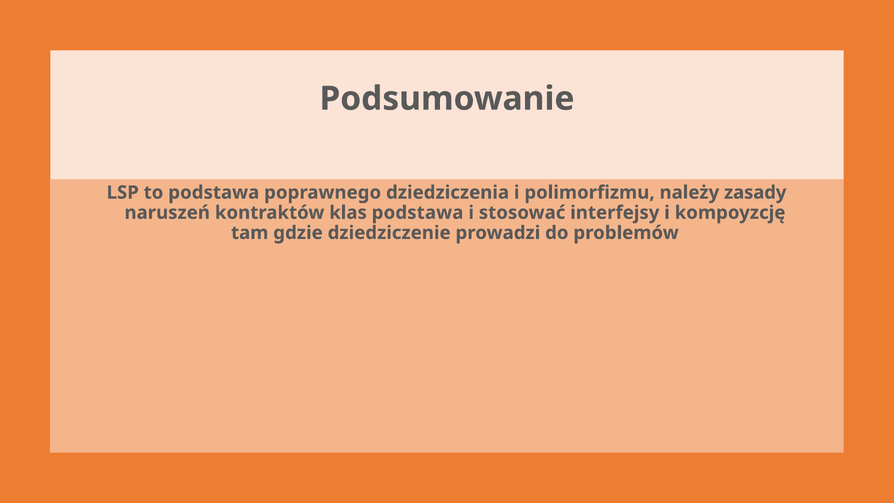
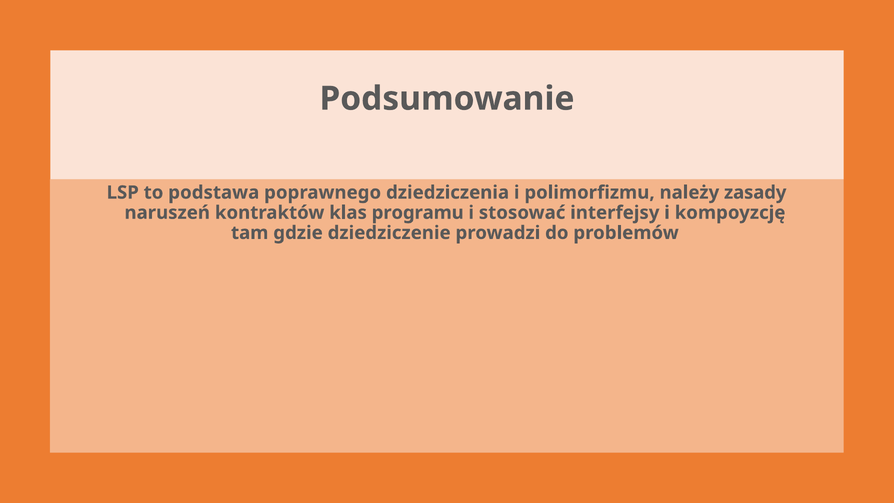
klas podstawa: podstawa -> programu (418, 213)
